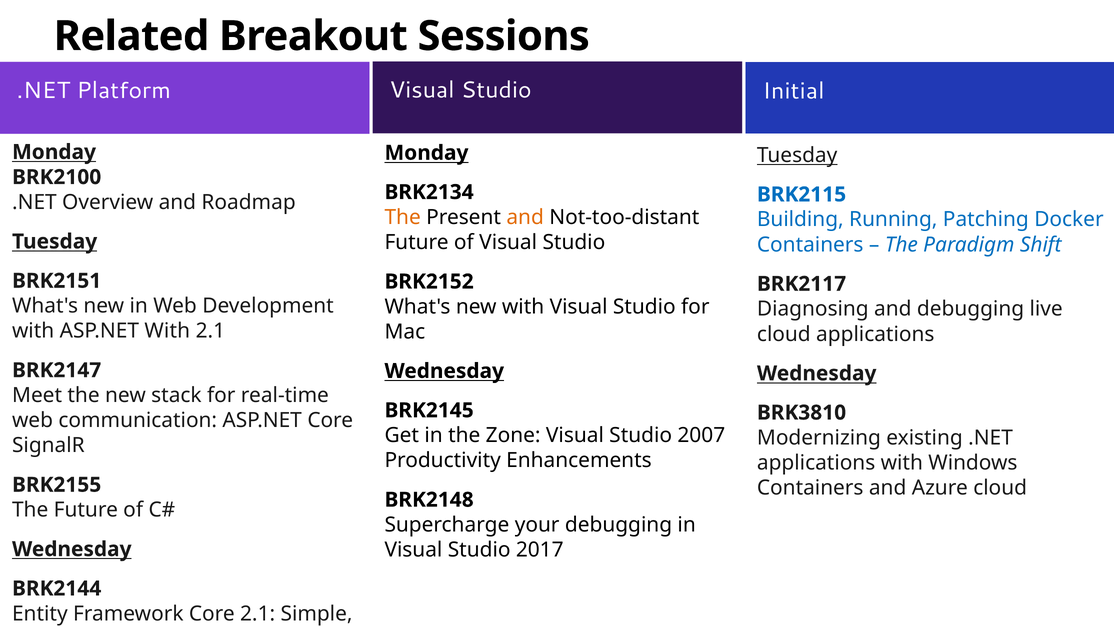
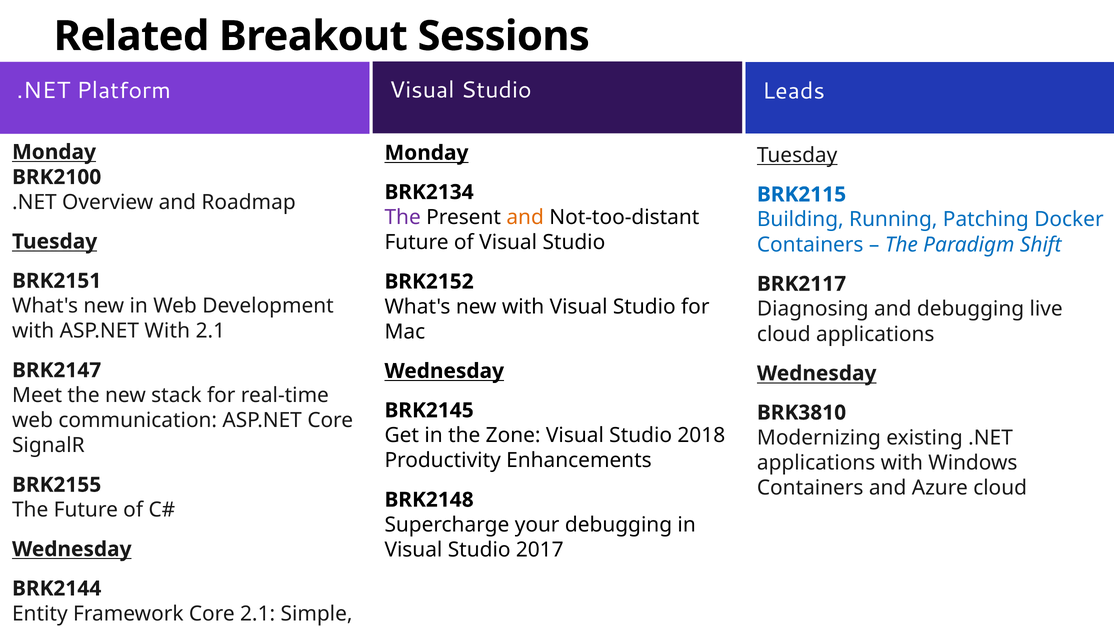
Initial: Initial -> Leads (794, 91)
The colour: orange -> purple (403, 217)
2007: 2007 -> 2018 (701, 435)
